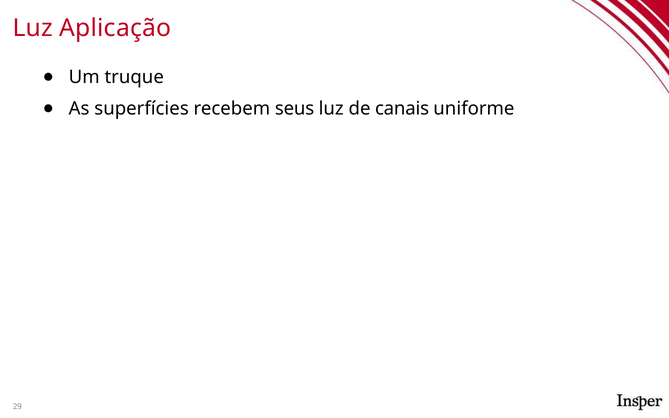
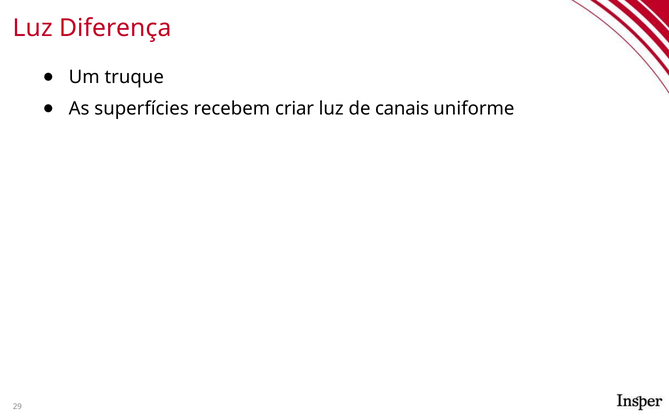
Aplicação: Aplicação -> Diferença (115, 28)
seus: seus -> criar (295, 109)
